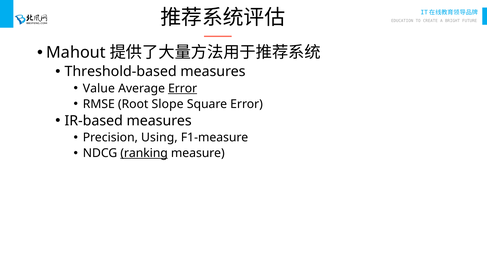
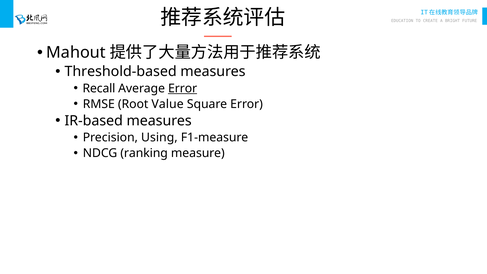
Value: Value -> Recall (99, 88)
Slope: Slope -> Value (168, 104)
ranking underline: present -> none (144, 153)
